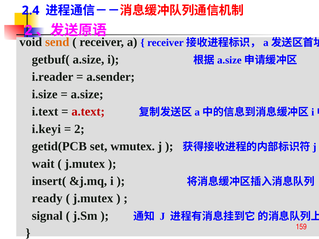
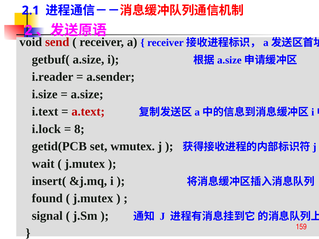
2.4: 2.4 -> 2.1 (31, 10)
send colour: orange -> red (57, 42)
i.keyi: i.keyi -> i.lock (46, 129)
2: 2 -> 8 (79, 129)
ready: ready -> found (47, 199)
